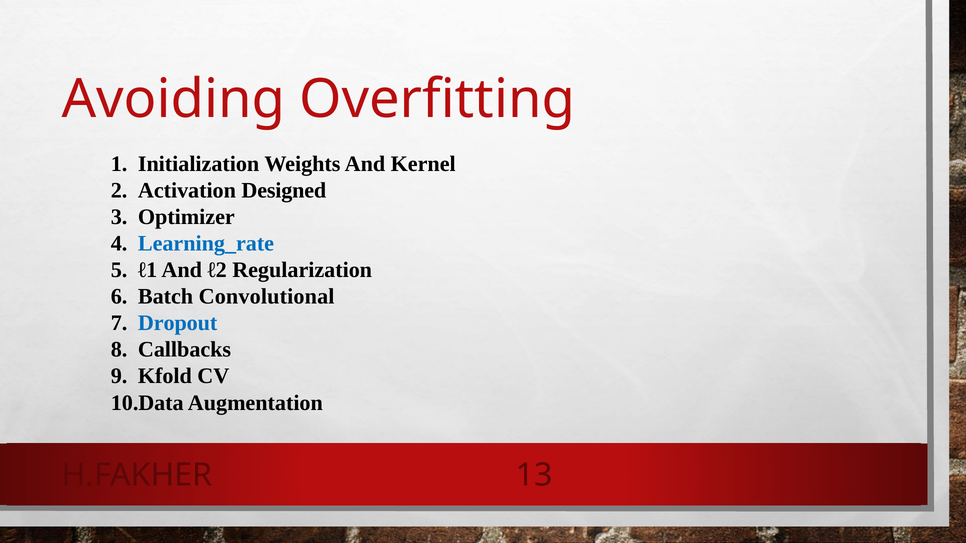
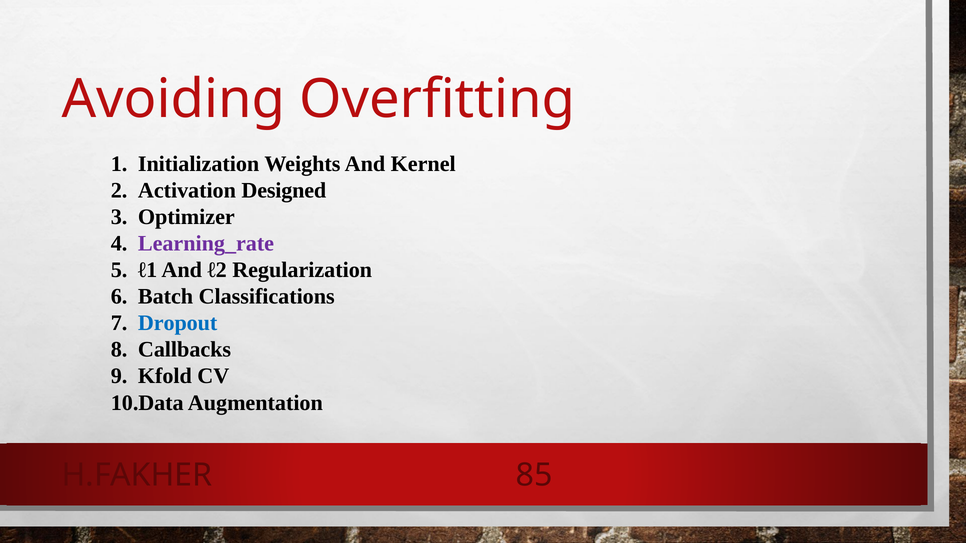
Learning_rate colour: blue -> purple (206, 244)
Convolutional: Convolutional -> Classifications (267, 297)
13: 13 -> 85 (534, 476)
